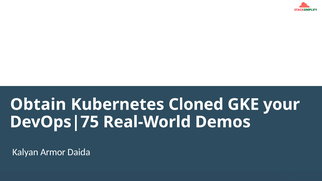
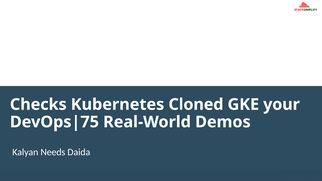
Obtain: Obtain -> Checks (38, 105)
Armor: Armor -> Needs (53, 152)
